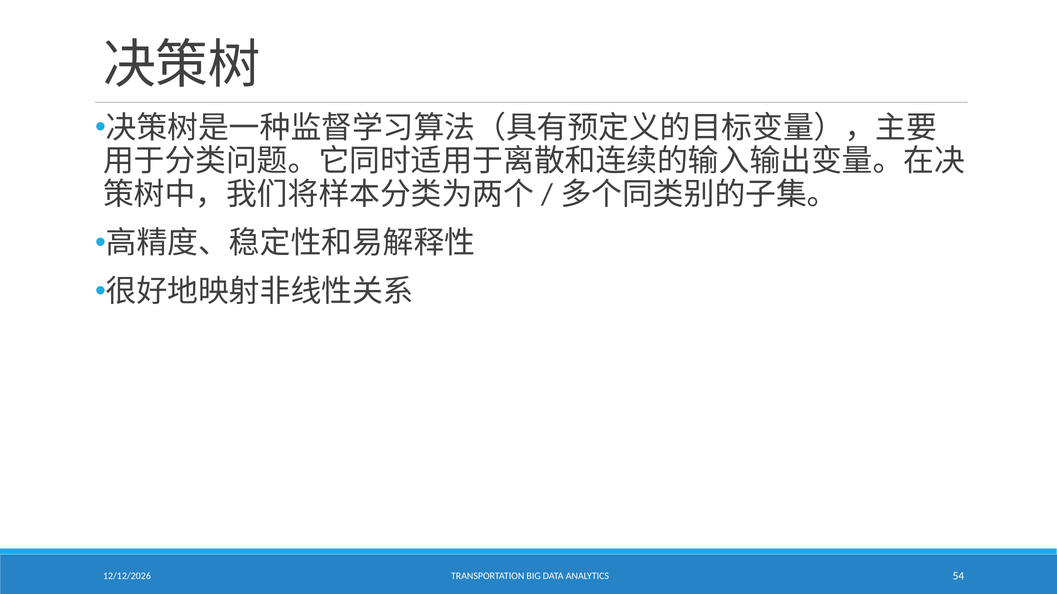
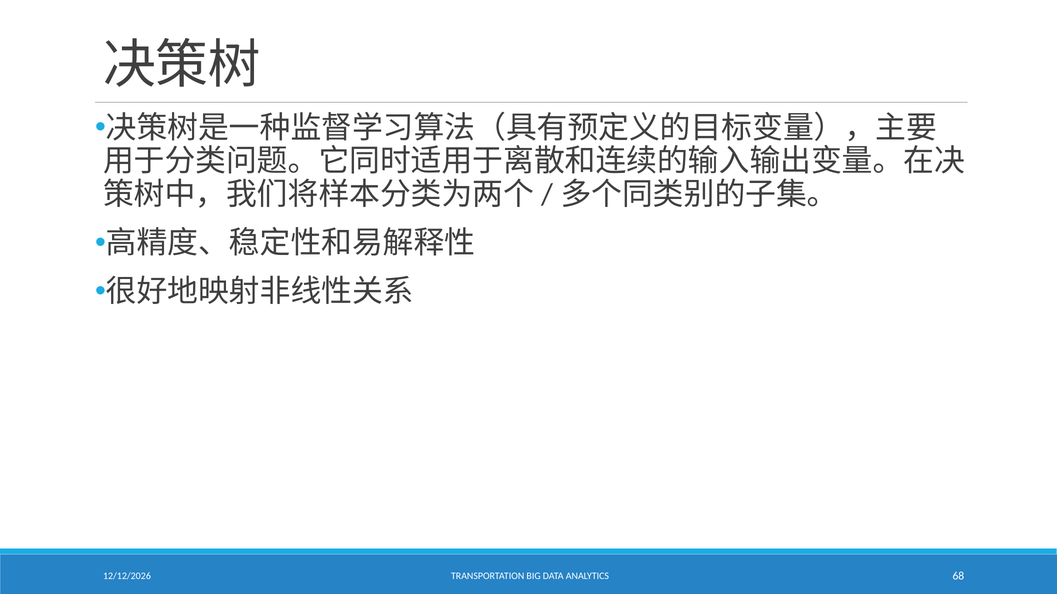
54: 54 -> 68 (958, 577)
